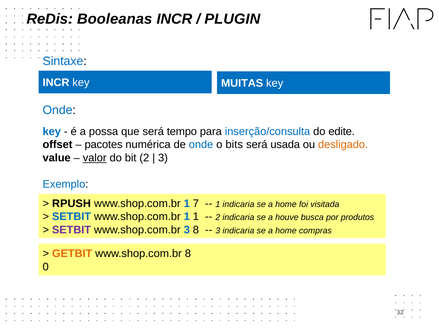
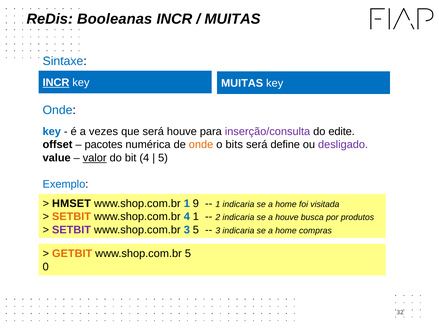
PLUGIN: PLUGIN -> MUITAS (232, 19)
INCR underline: none -> present (56, 83)
possa: possa -> vezes (103, 132)
será tempo: tempo -> houve (182, 132)
inserção/consulta colour: blue -> purple (268, 132)
onde colour: blue -> orange (201, 145)
usada: usada -> define (285, 145)
desligado colour: orange -> purple (343, 145)
bit 2: 2 -> 4 (144, 158)
3: 3 -> 5 (163, 158)
RPUSH: RPUSH -> HMSET (71, 204)
7: 7 -> 9 (196, 204)
SETBIT colour: blue -> orange (72, 217)
1: 1 -> 4 (187, 217)
3 8: 8 -> 5 (196, 230)
www.shop.com.br 8: 8 -> 5 (188, 254)
